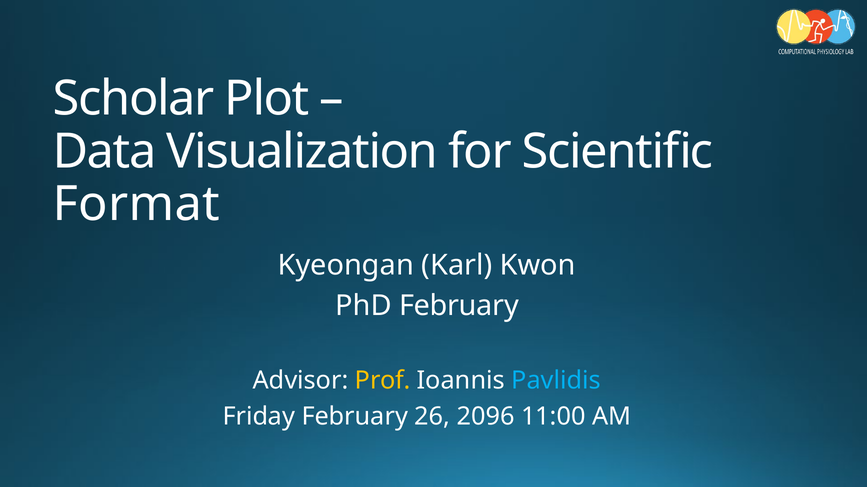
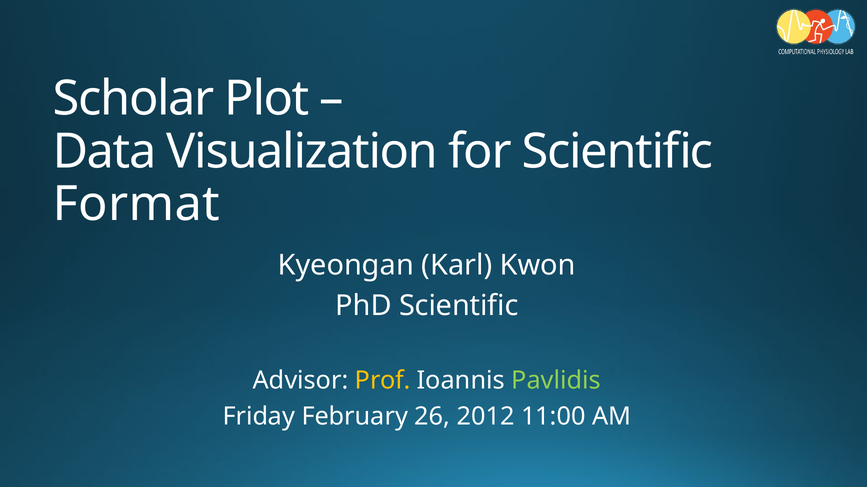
PhD February: February -> Scientific (459, 306)
Pavlidis colour: light blue -> light green (556, 381)
2096: 2096 -> 2012 (486, 417)
